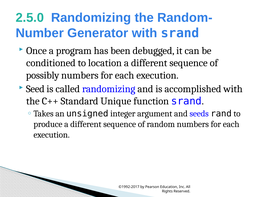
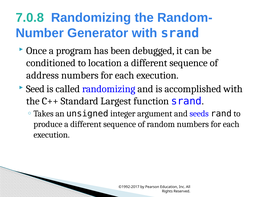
2.5.0: 2.5.0 -> 7.0.8 (30, 18)
possibly: possibly -> address (43, 75)
Unique: Unique -> Largest (116, 101)
